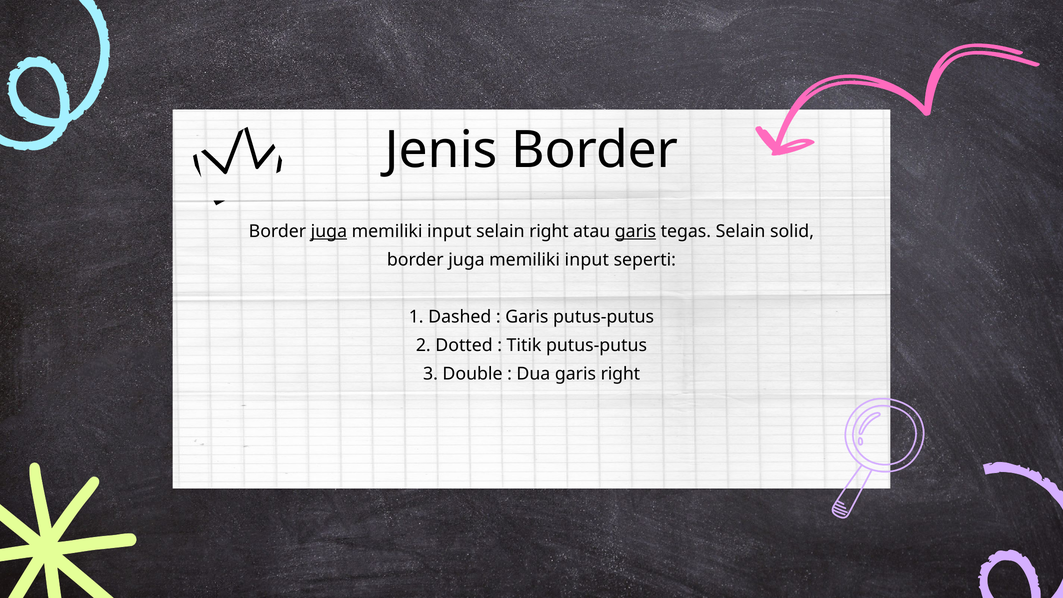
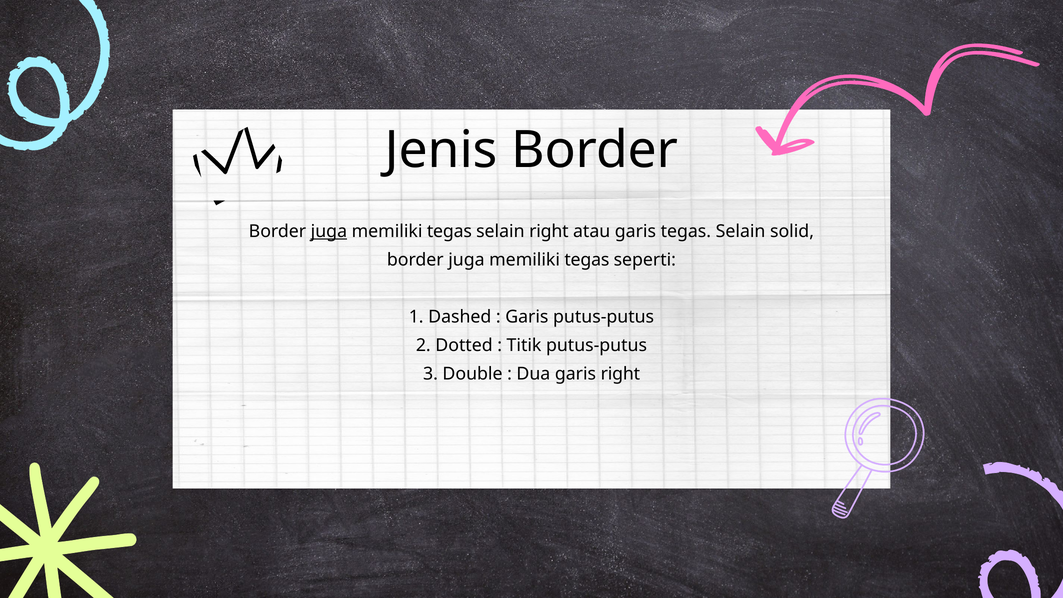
input: input -> tegas (449, 231)
garis underline: present -> none (635, 231)
input: input -> tegas (587, 260)
